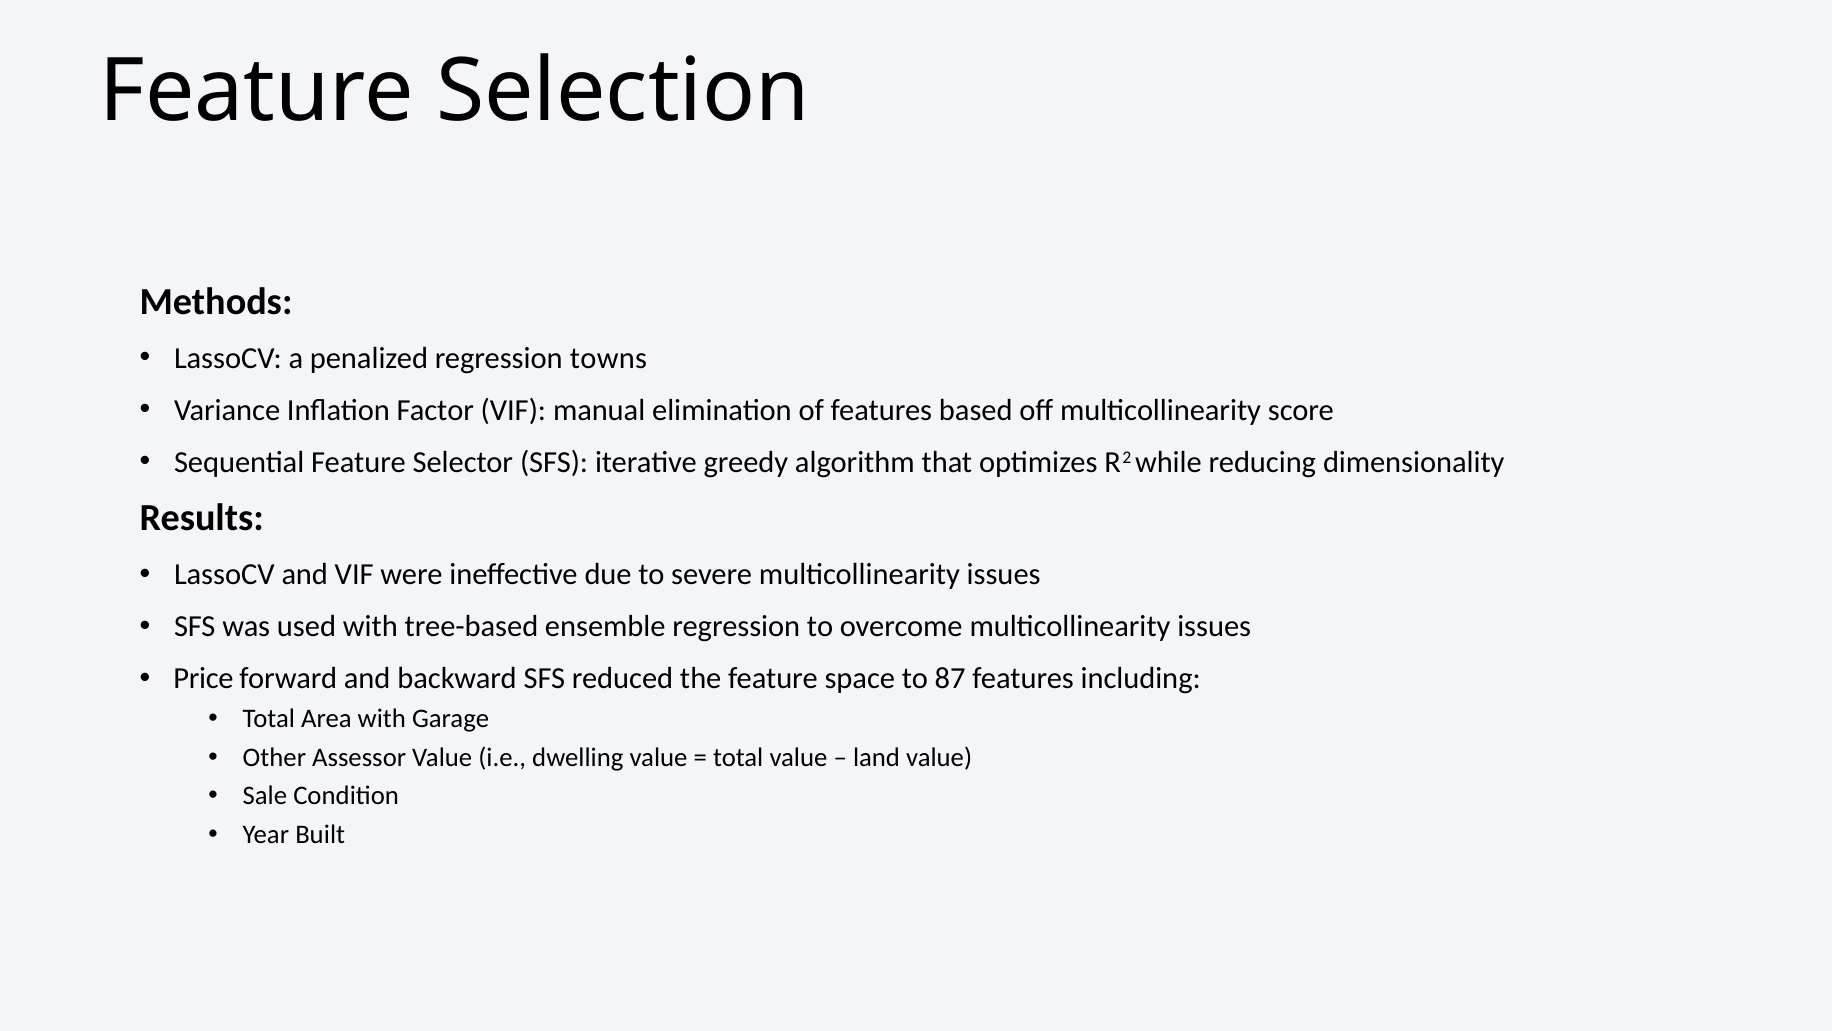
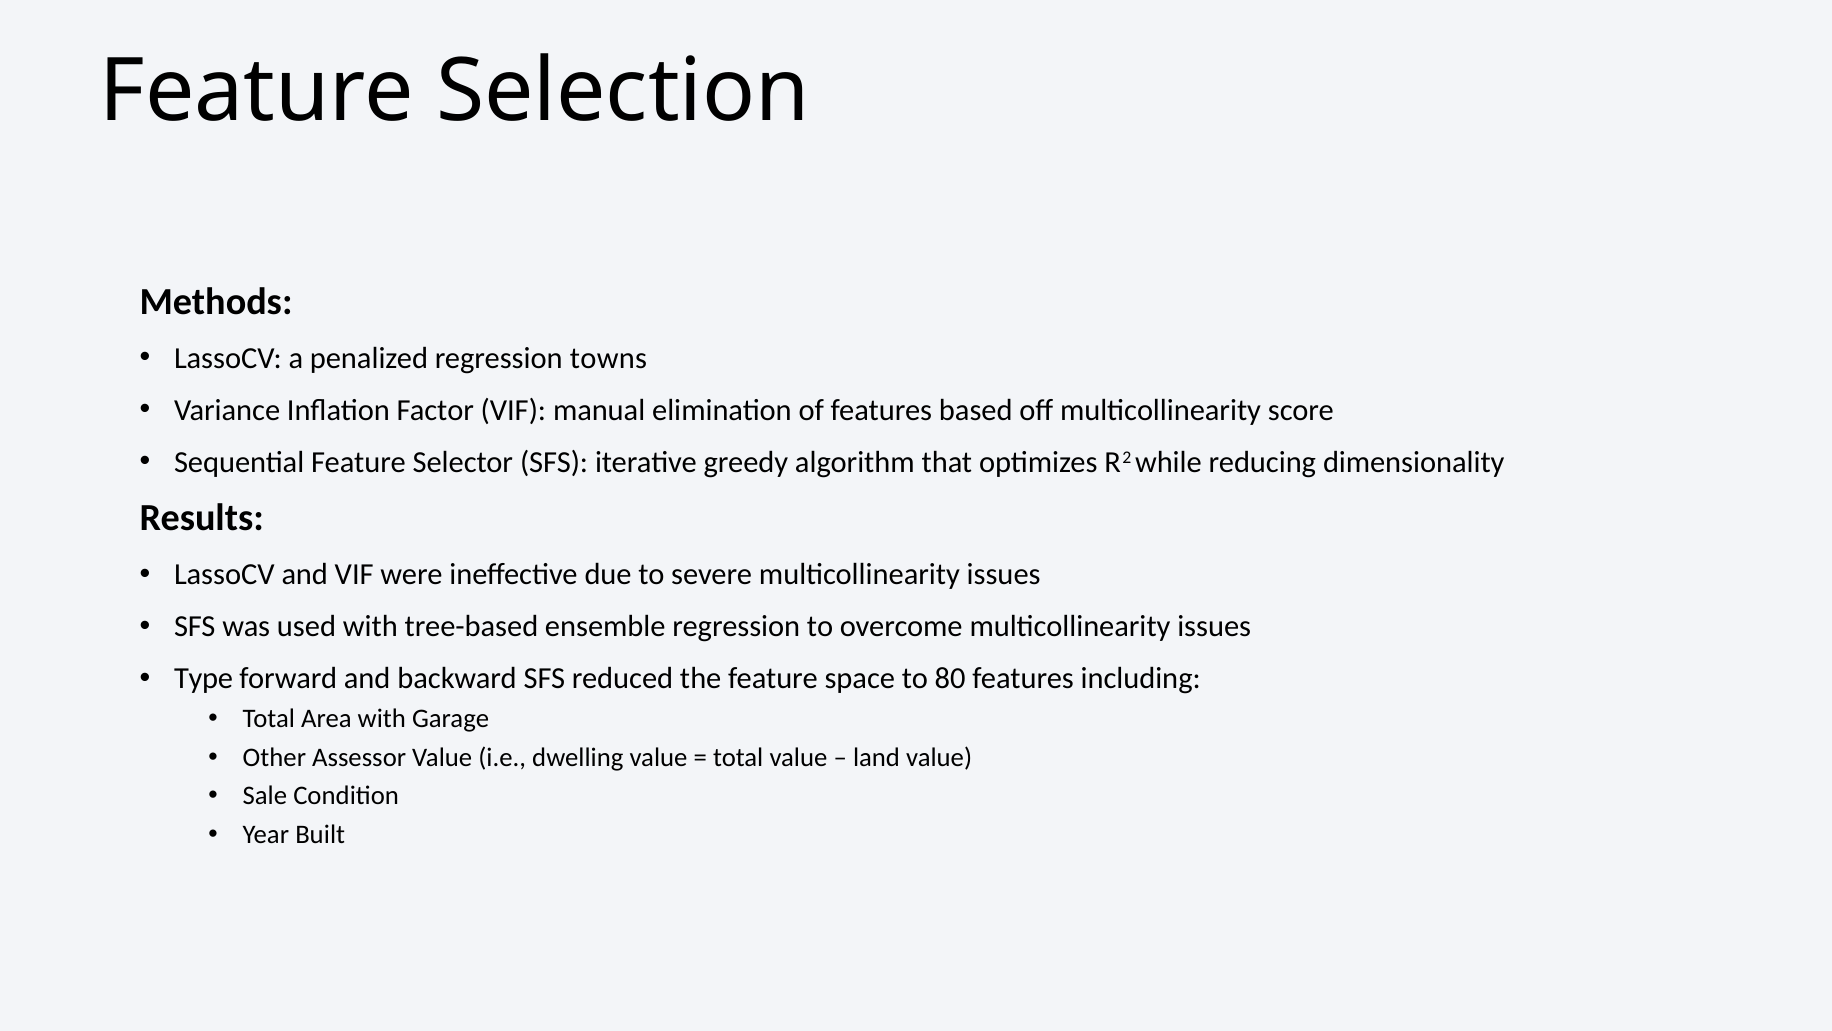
Price: Price -> Type (204, 678)
87: 87 -> 80 (950, 678)
